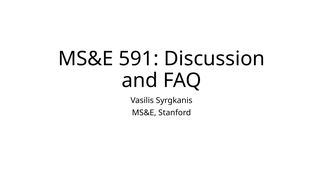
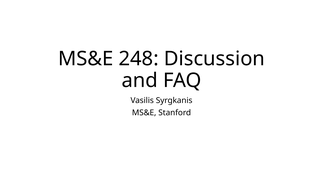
591: 591 -> 248 (139, 59)
